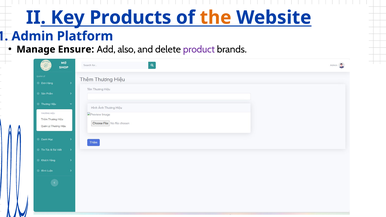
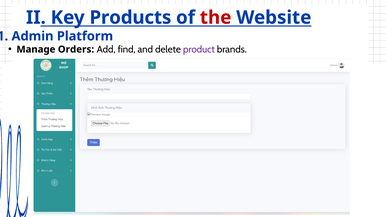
the colour: orange -> red (216, 18)
Ensure: Ensure -> Orders (76, 49)
also: also -> find (127, 49)
